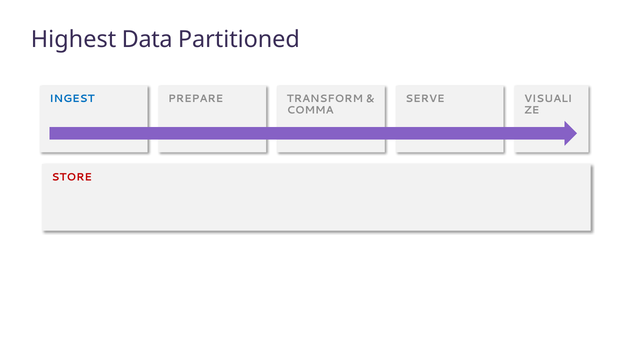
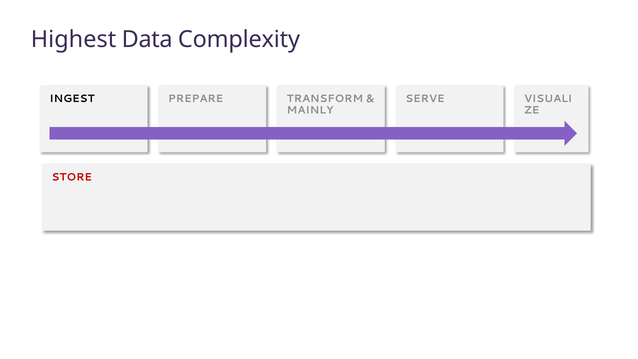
Partitioned: Partitioned -> Complexity (239, 40)
INGEST colour: blue -> black (72, 99)
COMMA: COMMA -> MAINLY (310, 110)
